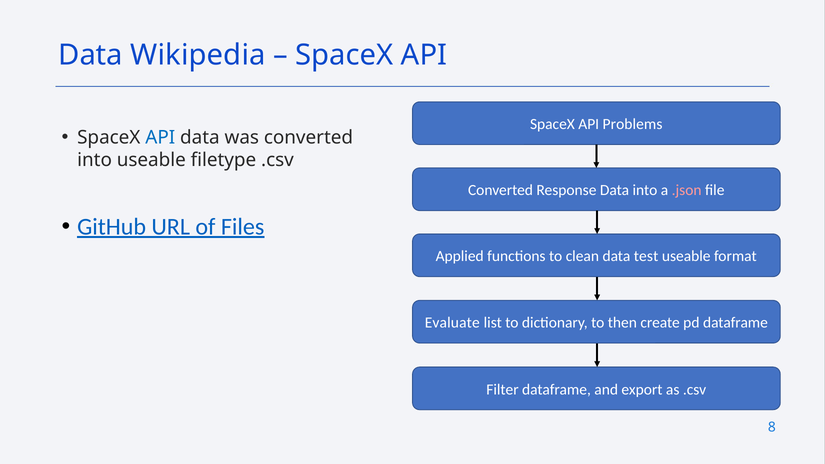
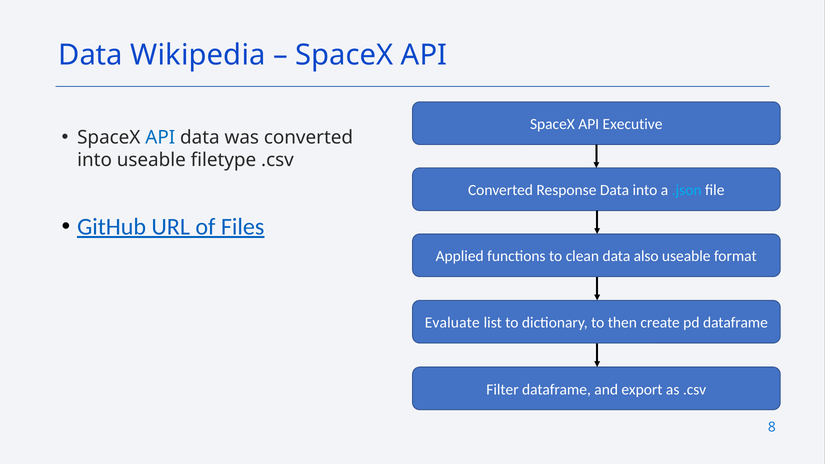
Problems: Problems -> Executive (633, 124)
.json colour: pink -> light blue (687, 190)
test: test -> also (646, 256)
